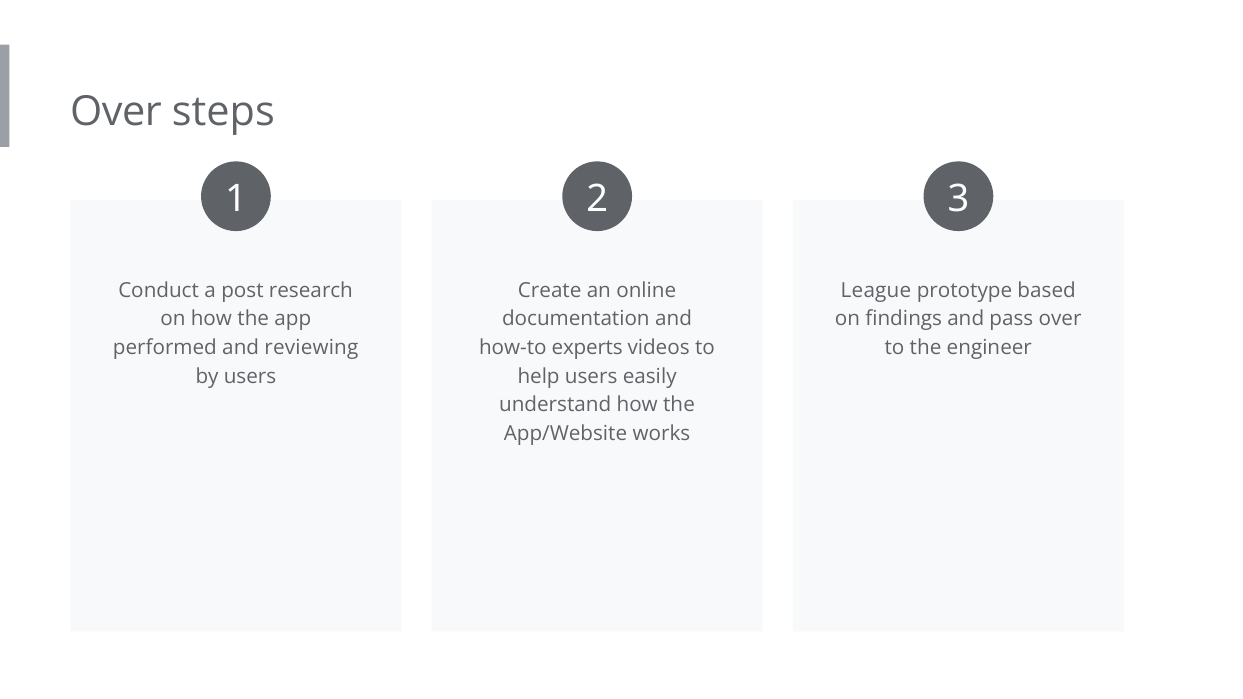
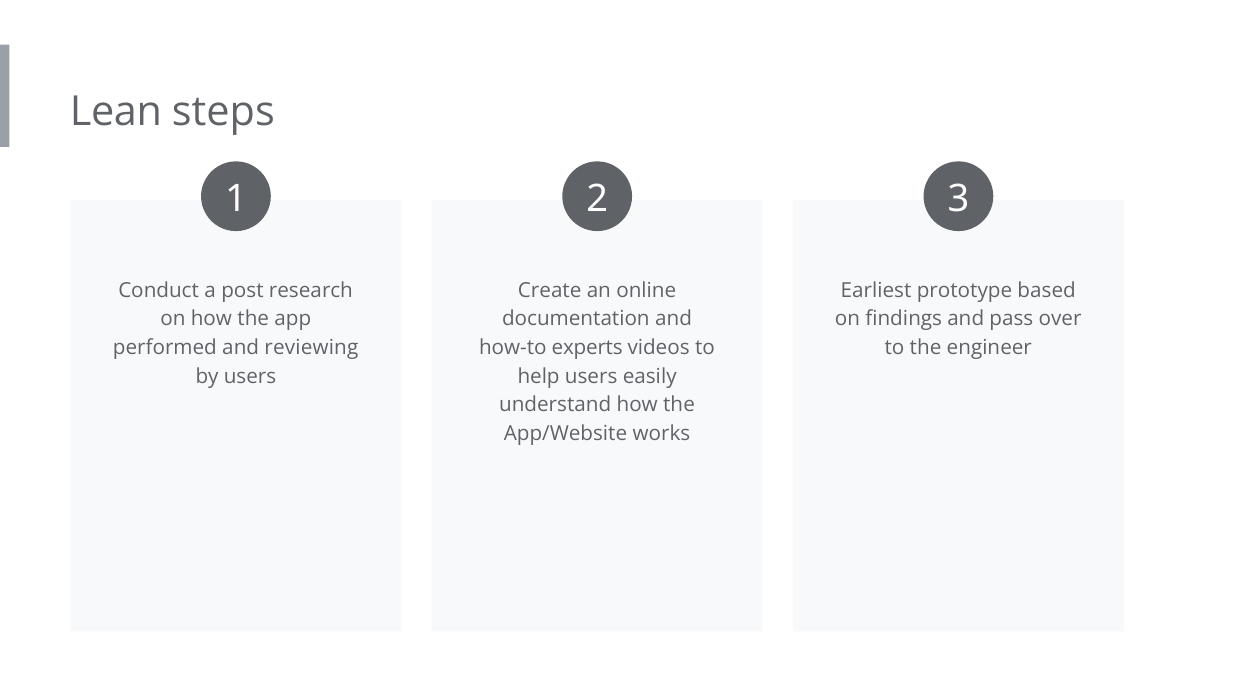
Over: Over -> Lean (116, 111)
League: League -> Earliest (876, 291)
